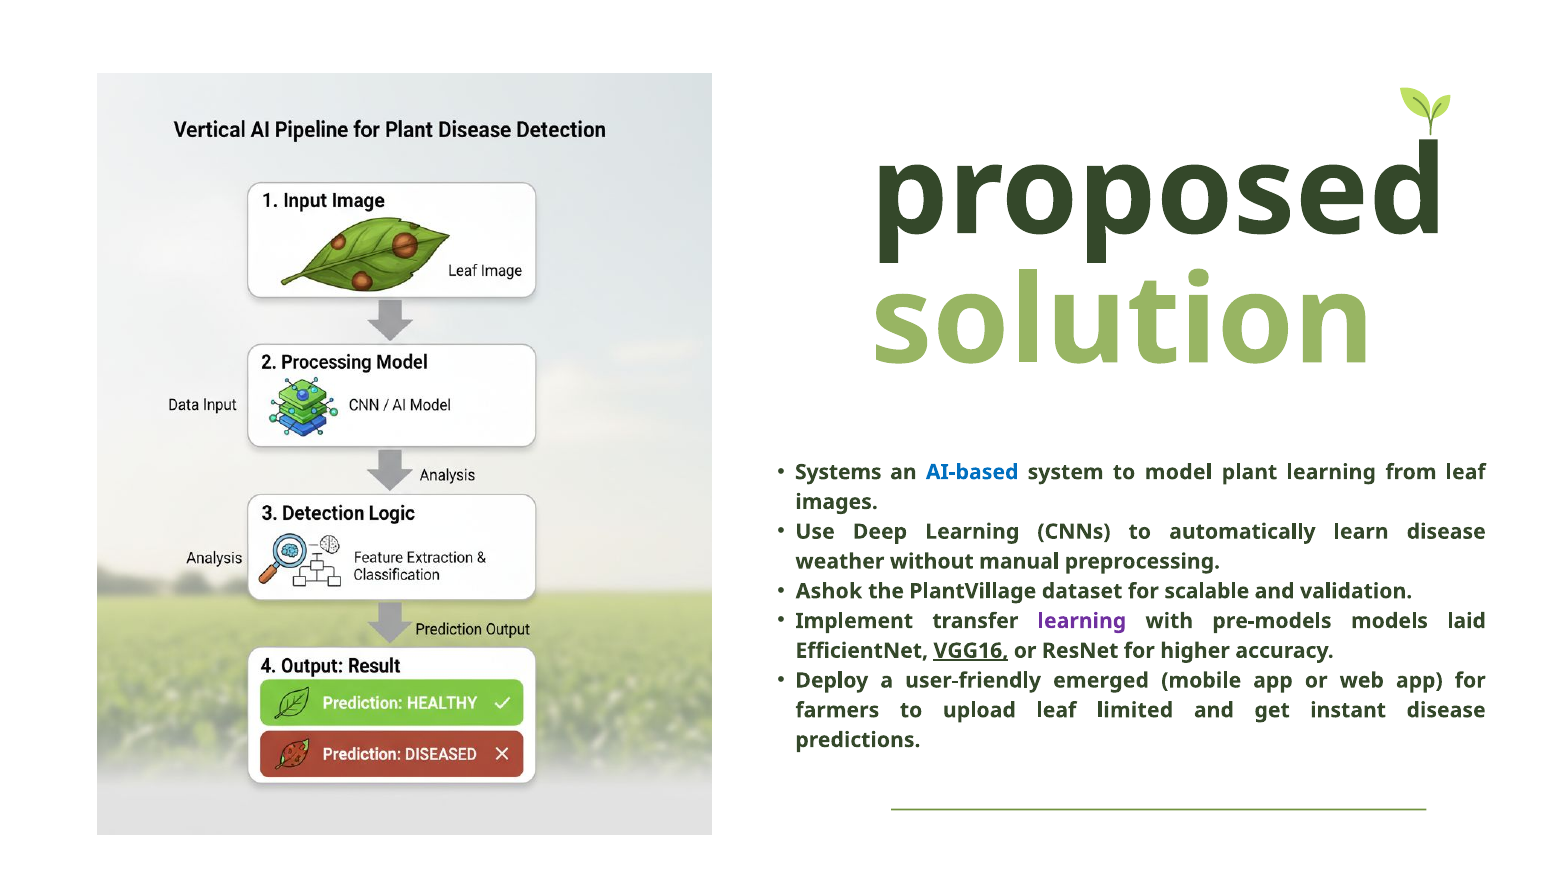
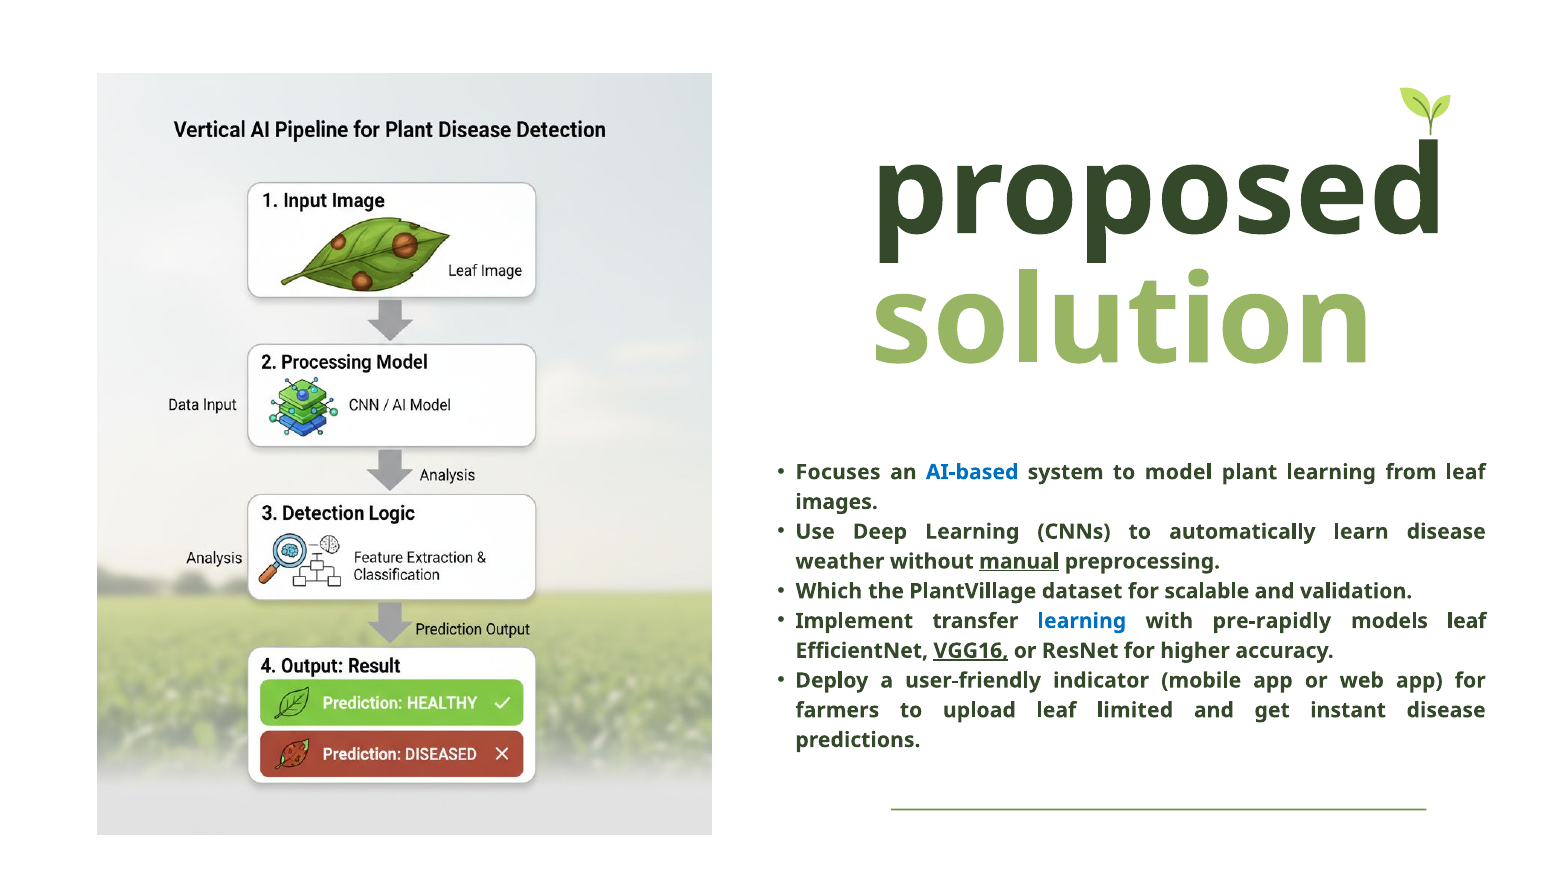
Systems: Systems -> Focuses (838, 472)
manual underline: none -> present (1019, 562)
Ashok: Ashok -> Which (829, 591)
learning colour: purple -> blue (1082, 621)
pre-models: pre-models -> pre-rapidly (1272, 621)
models laid: laid -> leaf (1467, 621)
emerged: emerged -> indicator (1101, 681)
